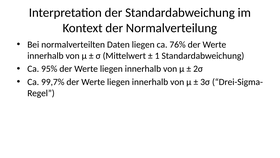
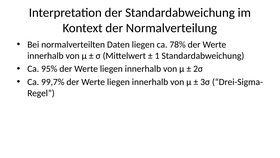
76%: 76% -> 78% (178, 44)
